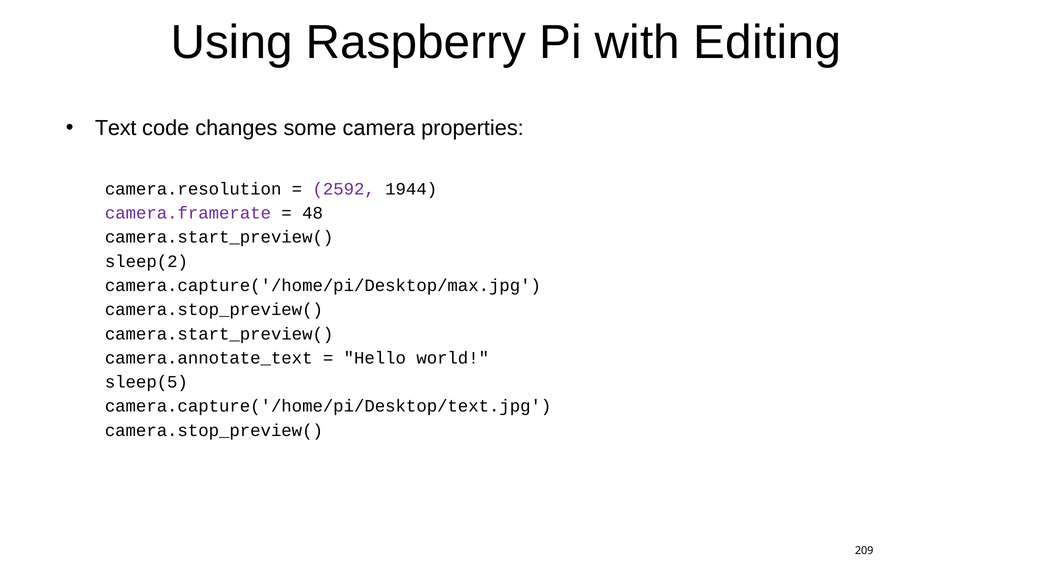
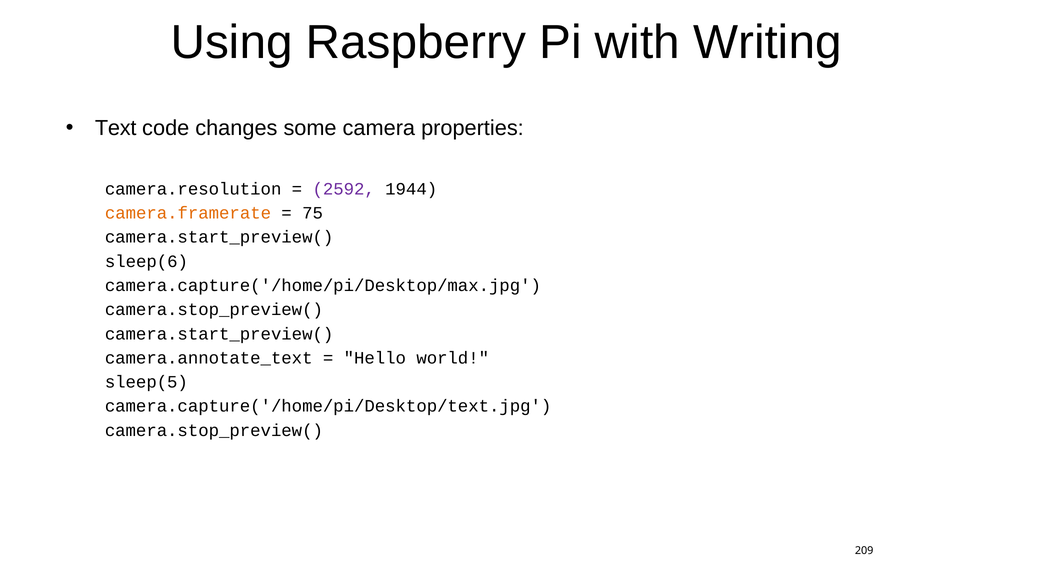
Editing: Editing -> Writing (767, 42)
camera.framerate colour: purple -> orange (188, 213)
48: 48 -> 75 (313, 213)
sleep(2: sleep(2 -> sleep(6 (146, 261)
